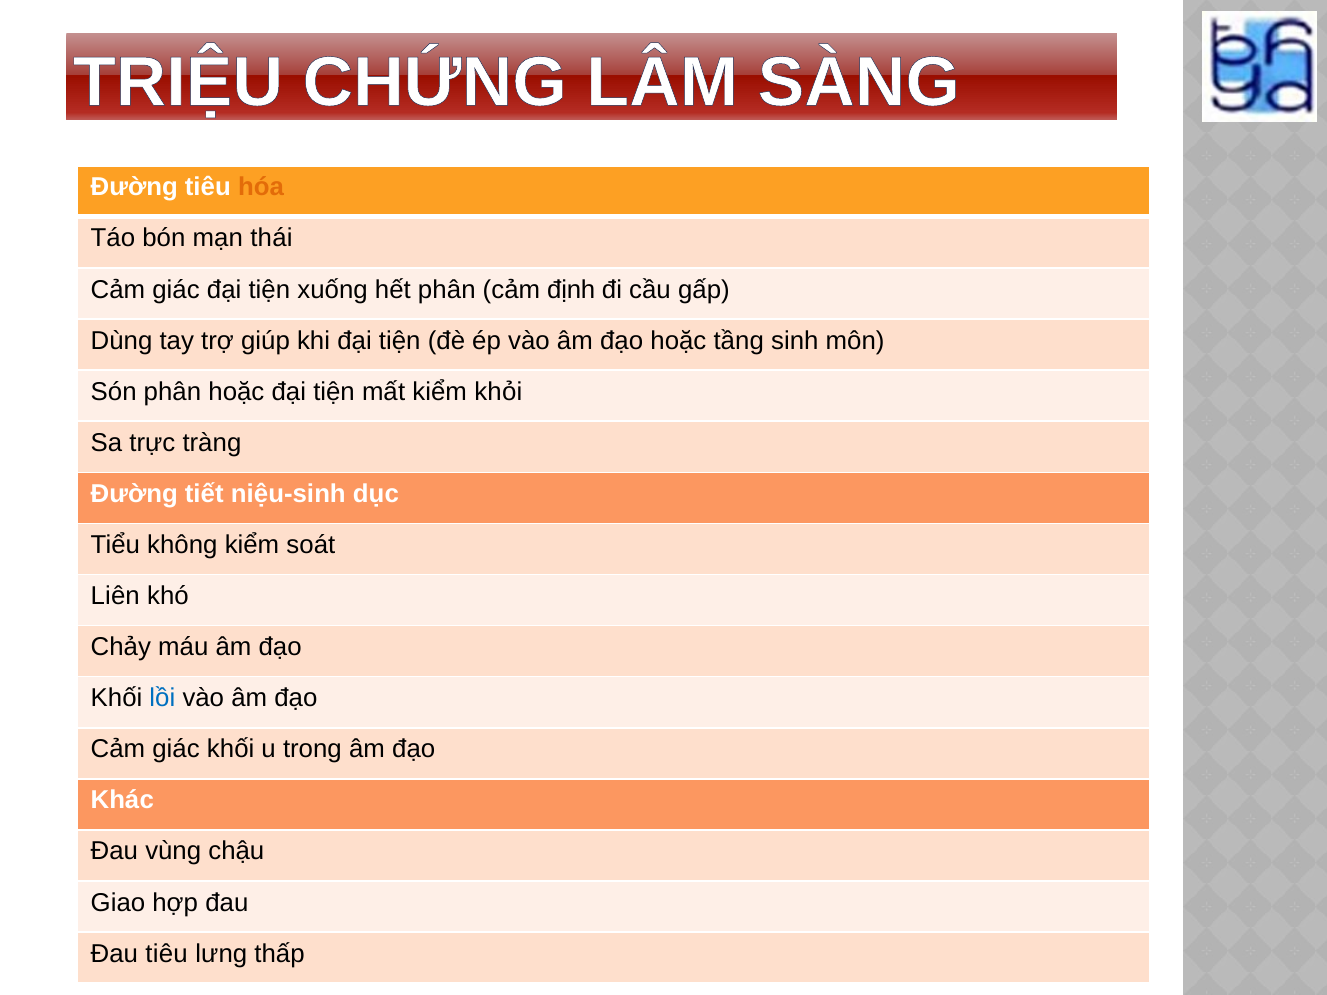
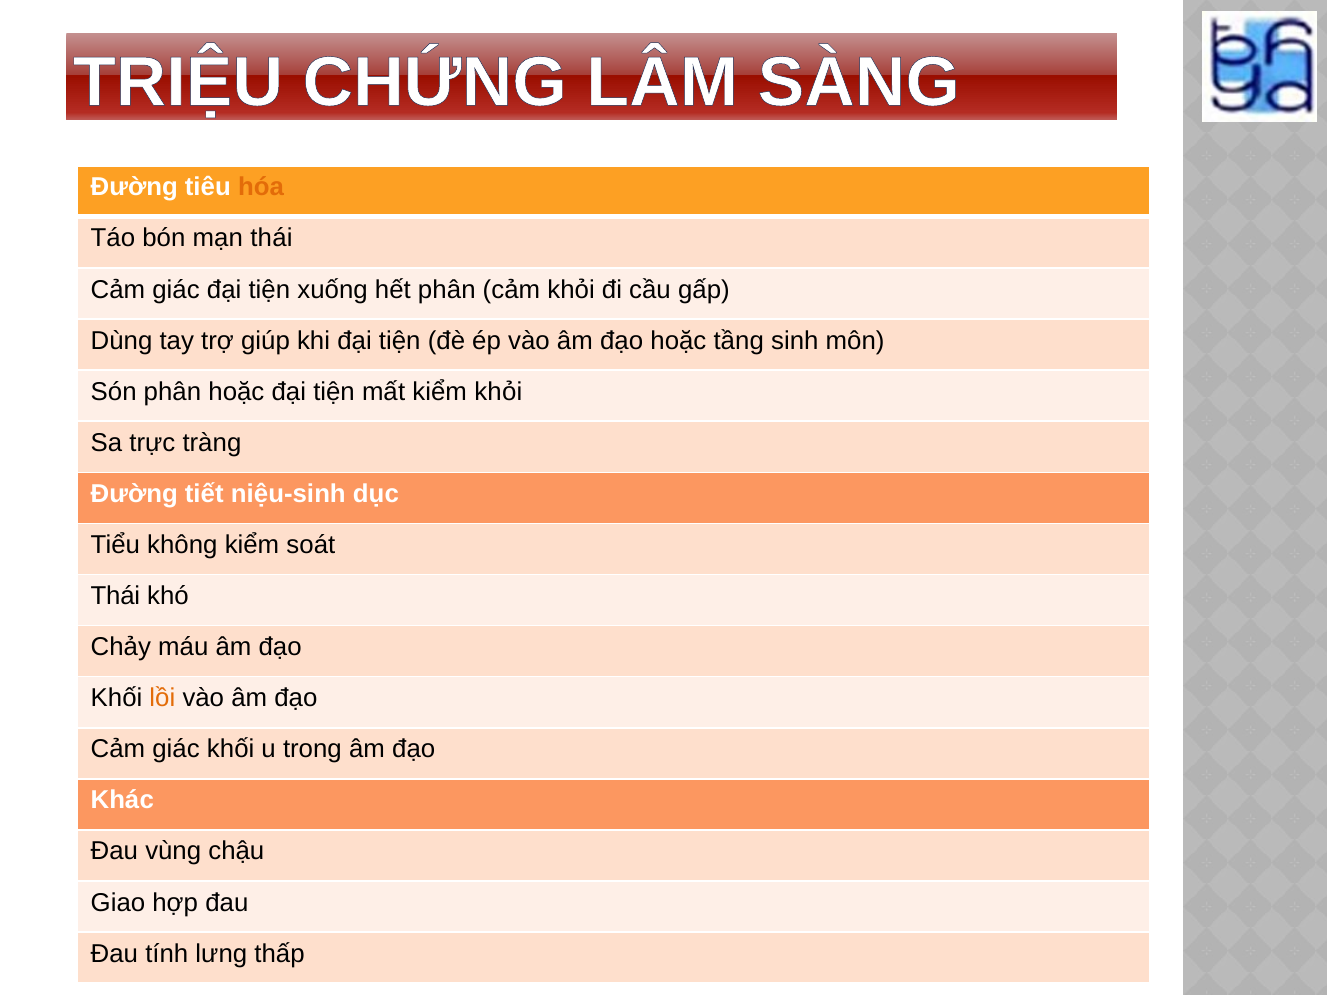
cảm định: định -> khỏi (571, 290)
Liên: Liên -> Thái (115, 596)
lồi colour: blue -> orange (162, 698)
Đau tiêu: tiêu -> tính (167, 954)
